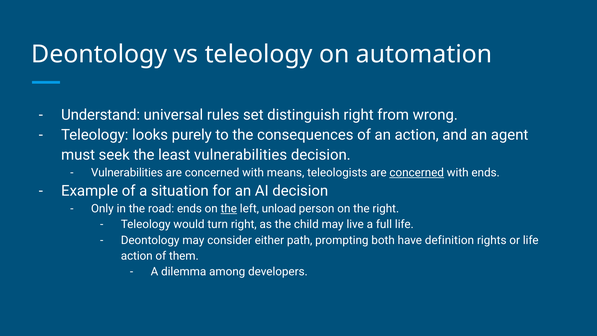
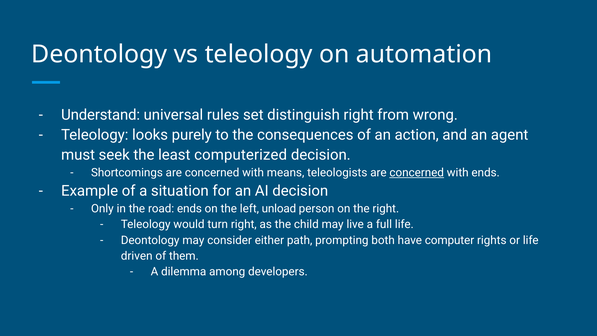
least vulnerabilities: vulnerabilities -> computerized (241, 155)
Vulnerabilities: Vulnerabilities -> Shortcomings (127, 173)
the underline: present -> none (229, 209)
definition: definition -> computer (450, 240)
action: action -> driven (137, 256)
